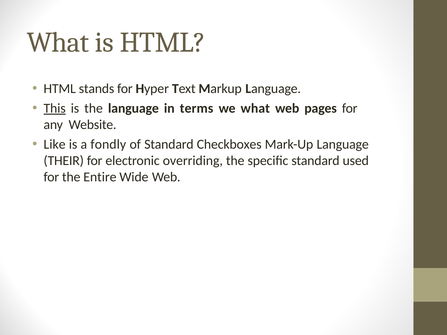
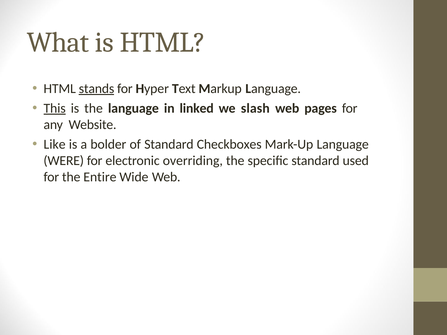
stands underline: none -> present (97, 89)
terms: terms -> linked (197, 108)
we what: what -> slash (255, 108)
fondly: fondly -> bolder (108, 144)
THEIR: THEIR -> WERE (64, 161)
